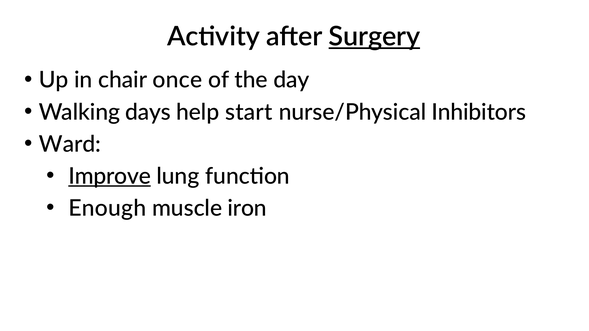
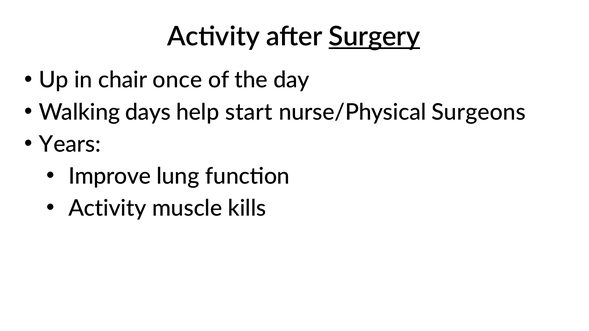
Inhibitors: Inhibitors -> Surgeons (479, 112)
Ward: Ward -> Years (70, 144)
Improve underline: present -> none (110, 176)
Enough: Enough -> Activity (107, 209)
iron: iron -> kills (247, 209)
